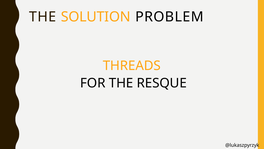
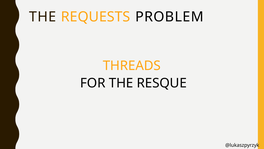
SOLUTION: SOLUTION -> REQUESTS (96, 17)
